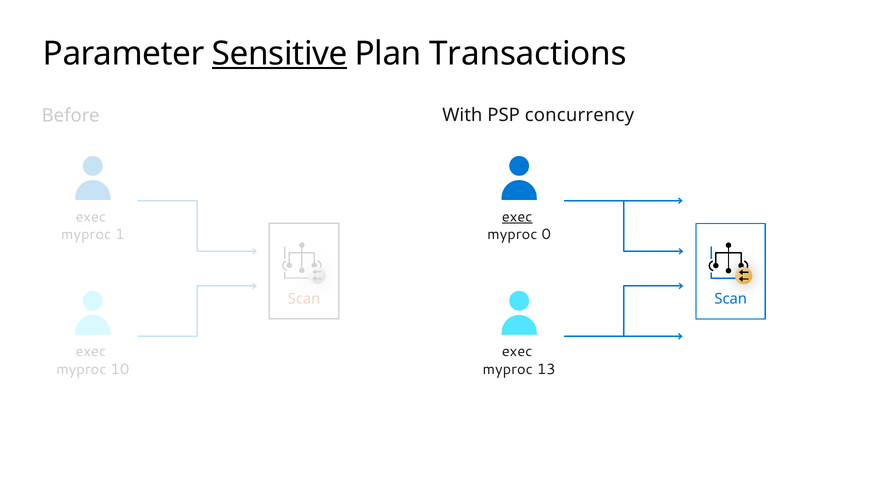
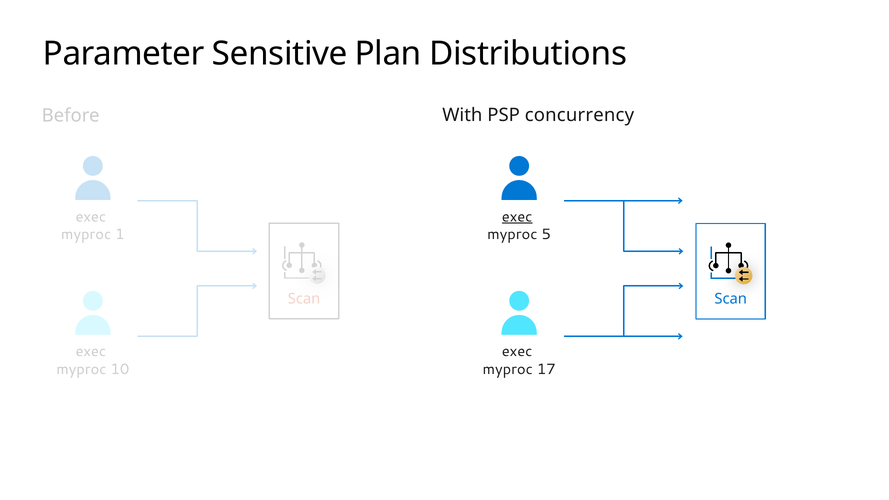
Sensitive underline: present -> none (280, 54)
Transactions: Transactions -> Distributions (528, 54)
0: 0 -> 5 (546, 234)
13: 13 -> 17 (546, 369)
